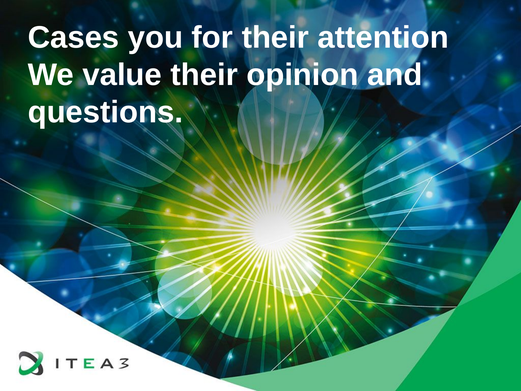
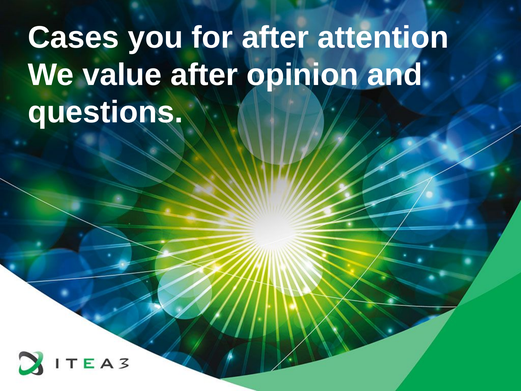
for their: their -> after (275, 38)
value their: their -> after (204, 75)
